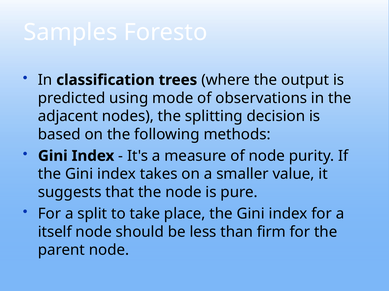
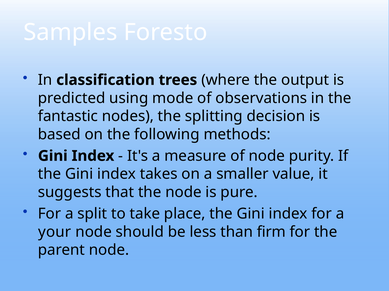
adjacent: adjacent -> fantastic (68, 116)
itself: itself -> your (55, 232)
